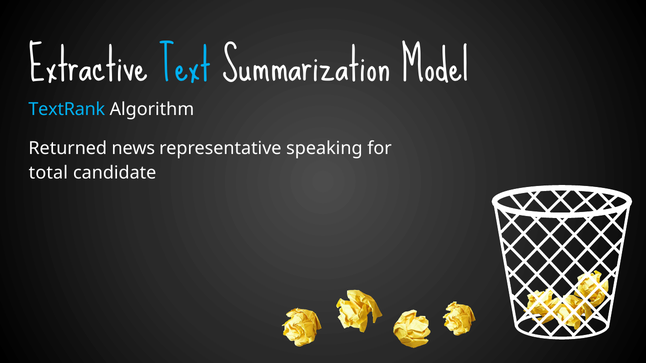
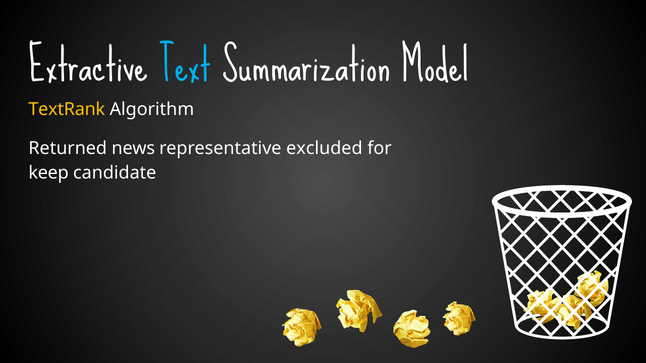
TextRank colour: light blue -> yellow (67, 109)
speaking: speaking -> excluded (324, 148)
total: total -> keep (49, 173)
